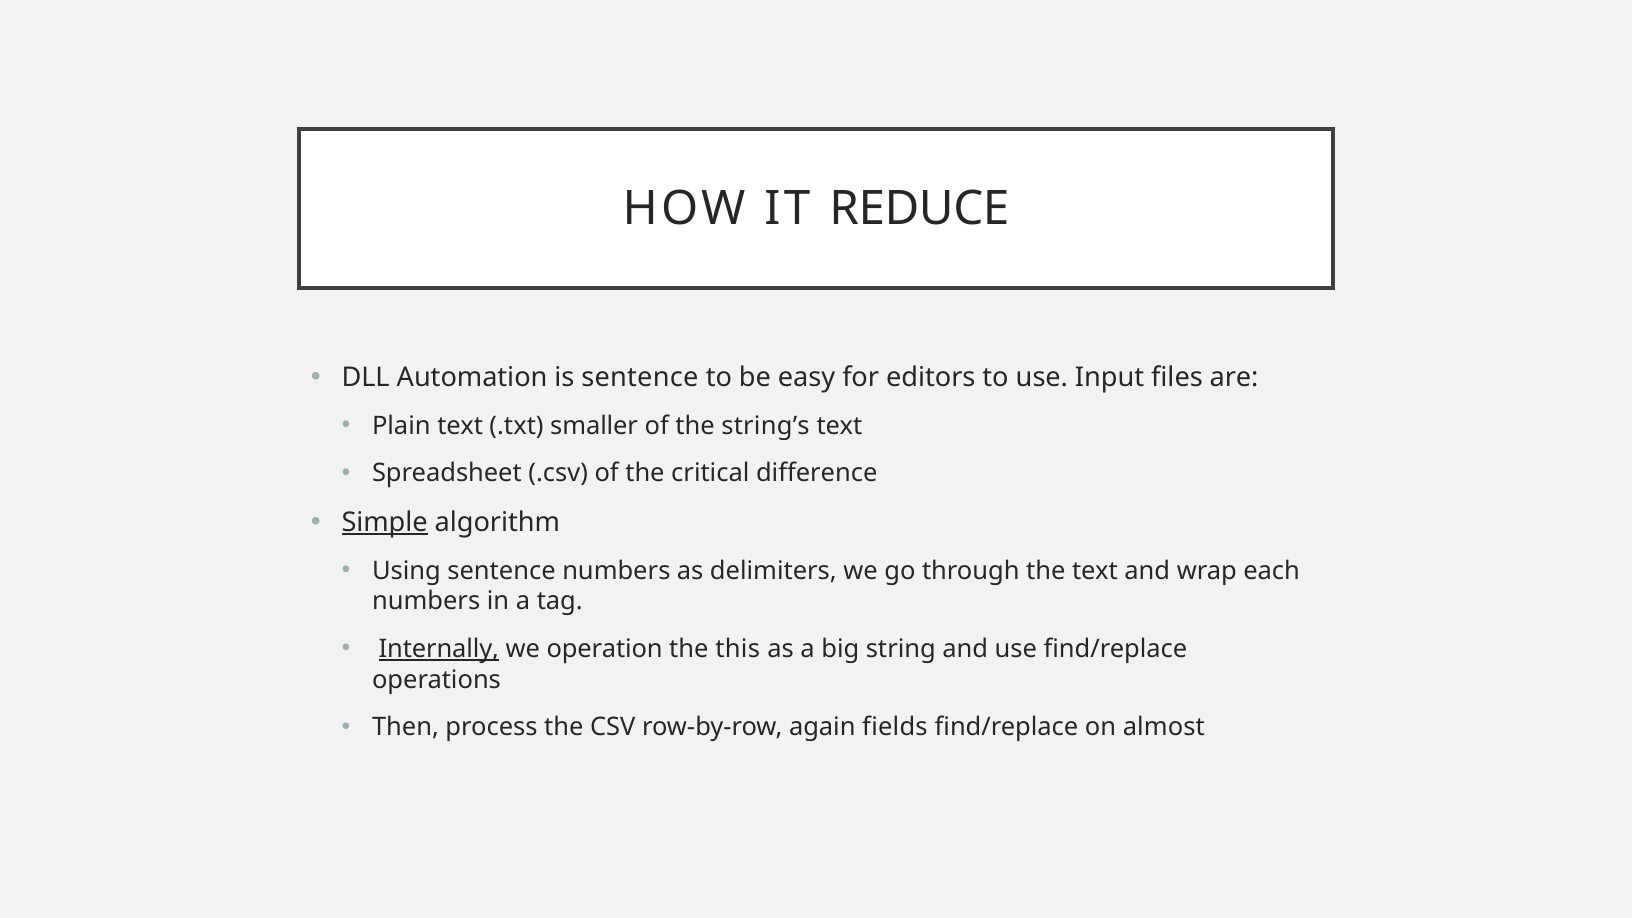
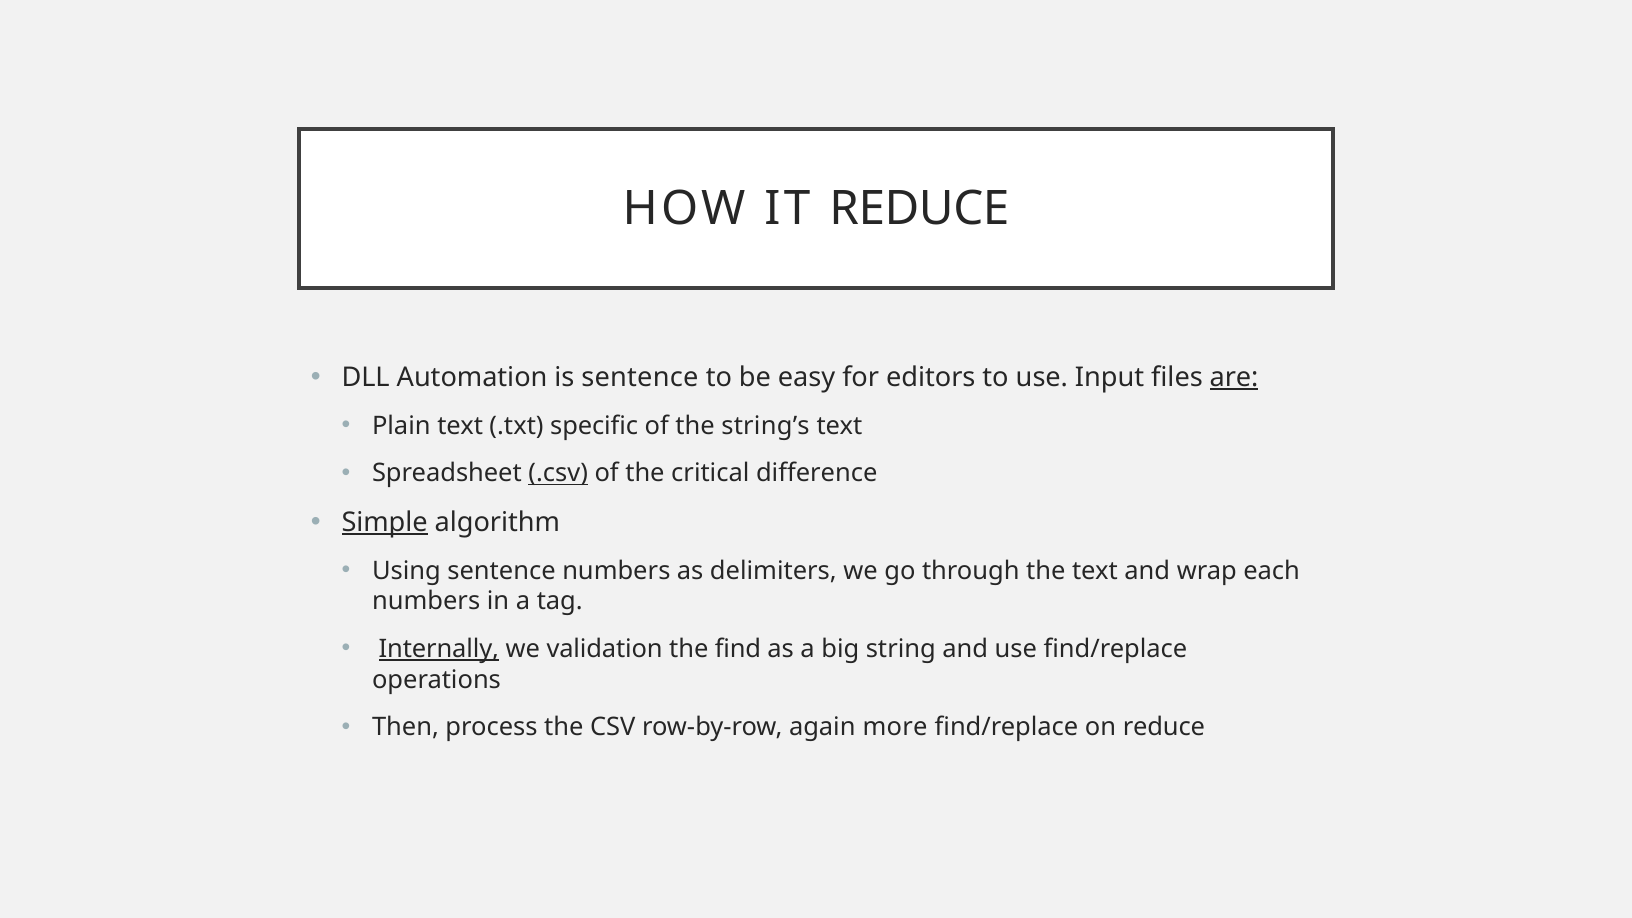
are underline: none -> present (1234, 377)
smaller: smaller -> specific (594, 426)
.csv underline: none -> present (558, 474)
operation: operation -> validation (605, 649)
this: this -> find (738, 649)
fields: fields -> more (895, 727)
on almost: almost -> reduce (1164, 727)
